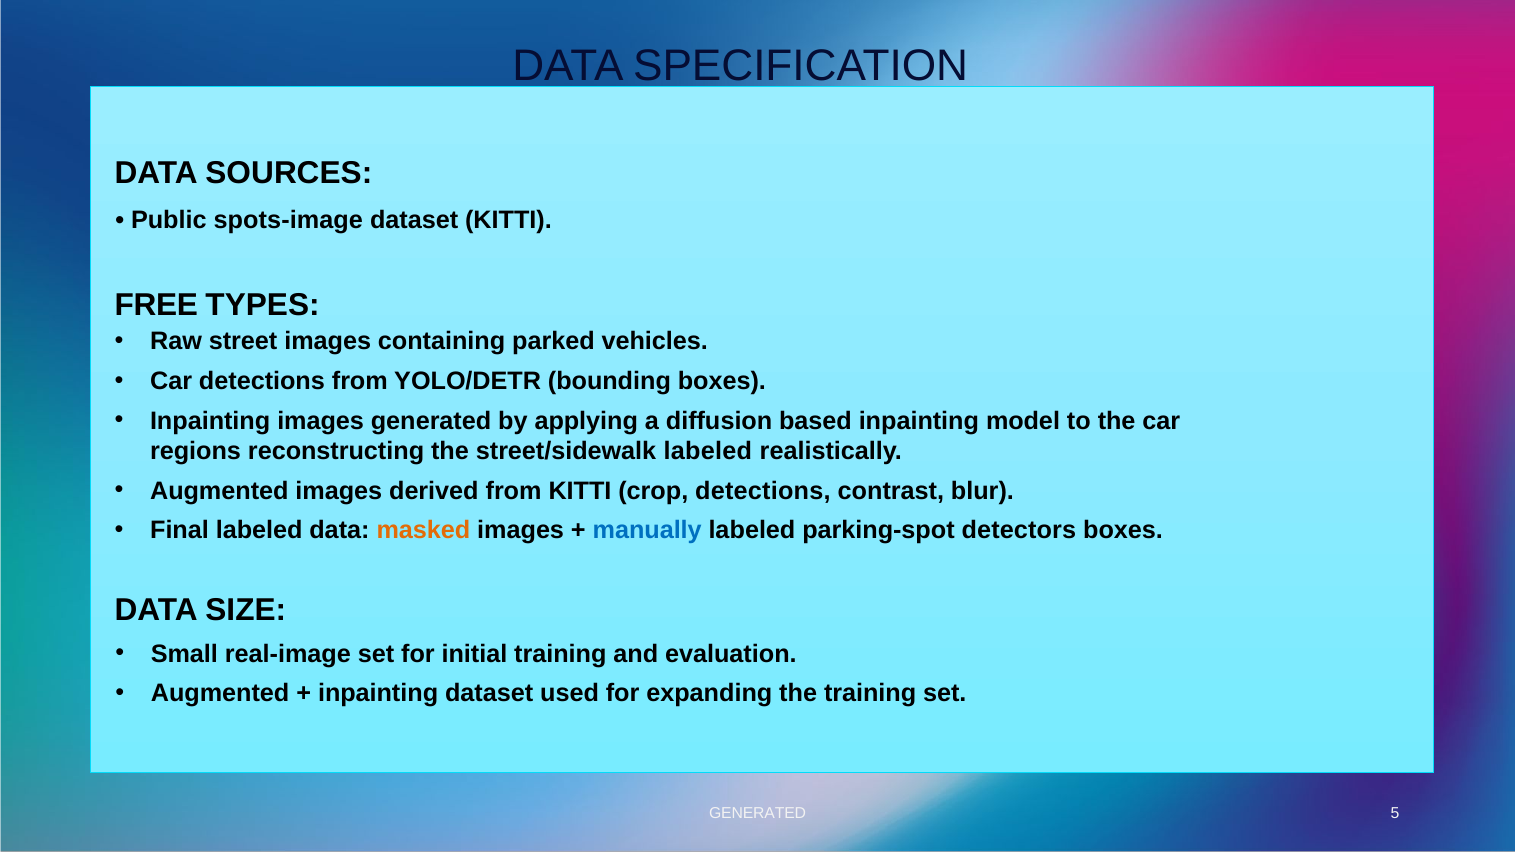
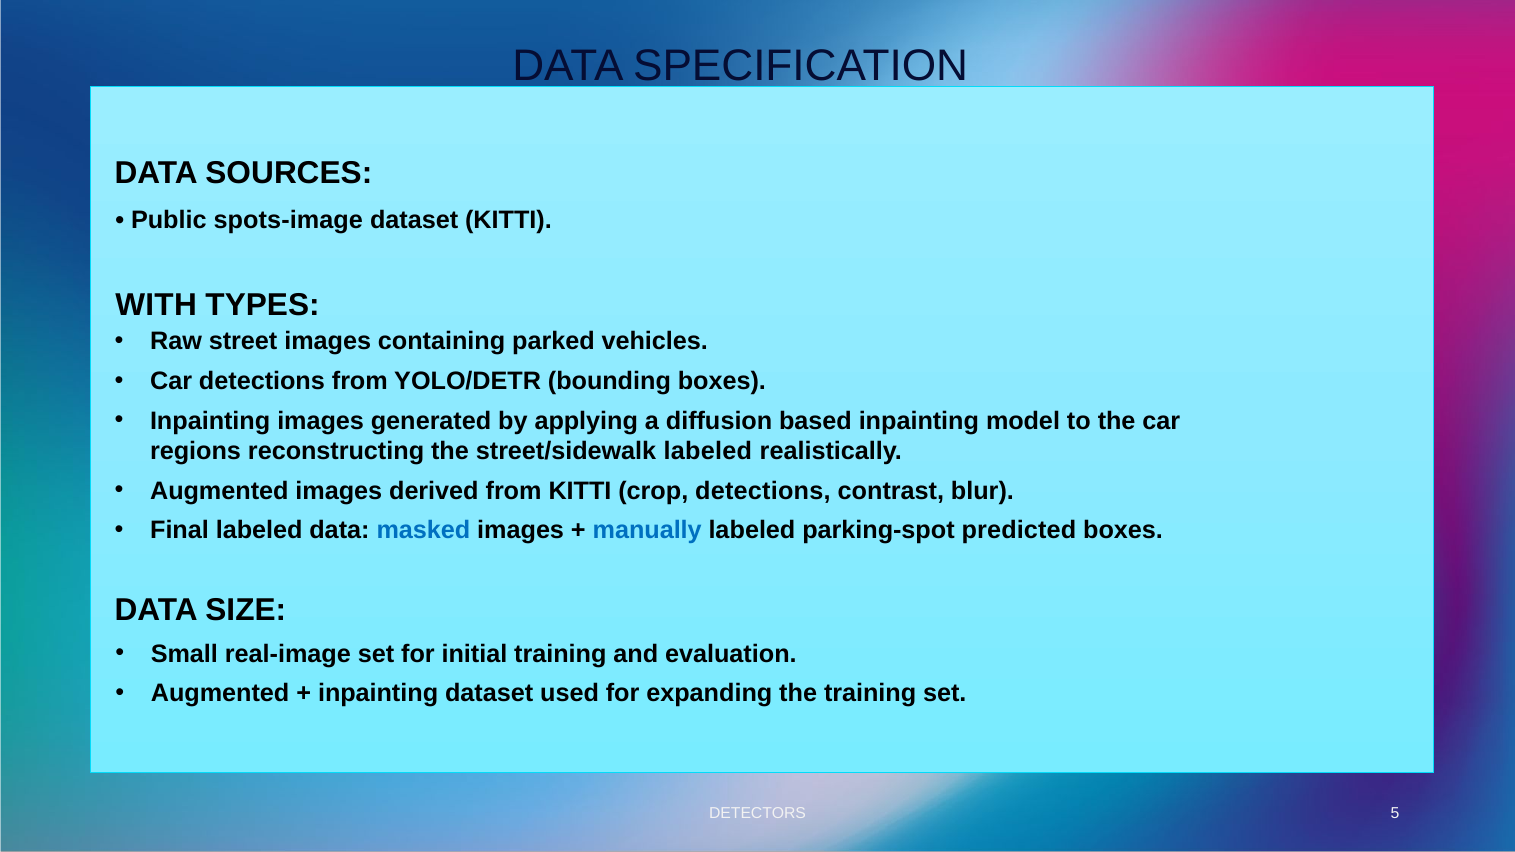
FREE: FREE -> WITH (156, 305)
masked colour: orange -> blue (423, 531)
detectors: detectors -> predicted (1019, 531)
GENERATED: GENERATED -> DETECTORS (758, 814)
